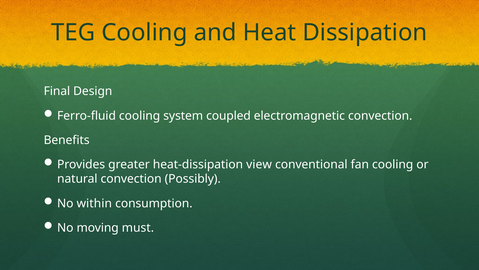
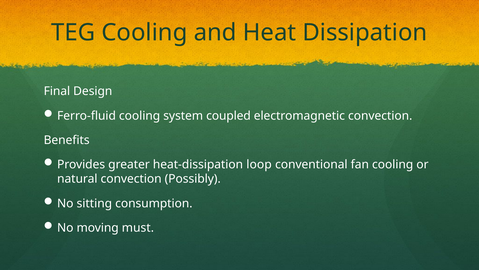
view: view -> loop (259, 164)
within: within -> sitting (94, 203)
